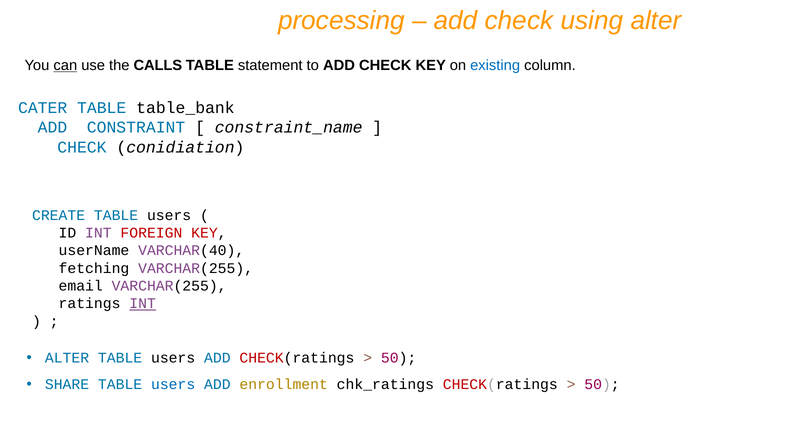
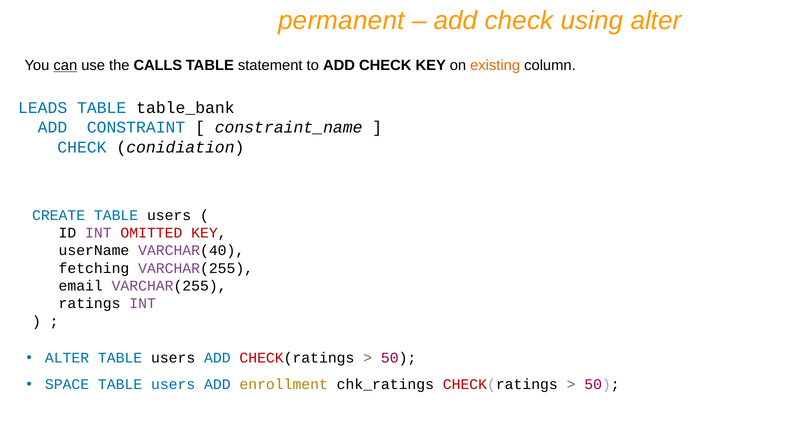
processing: processing -> permanent (341, 20)
existing colour: blue -> orange (495, 65)
CATER: CATER -> LEADS (43, 108)
FOREIGN: FOREIGN -> OMITTED (151, 233)
INT underline: present -> none (143, 304)
SHARE: SHARE -> SPACE (67, 385)
